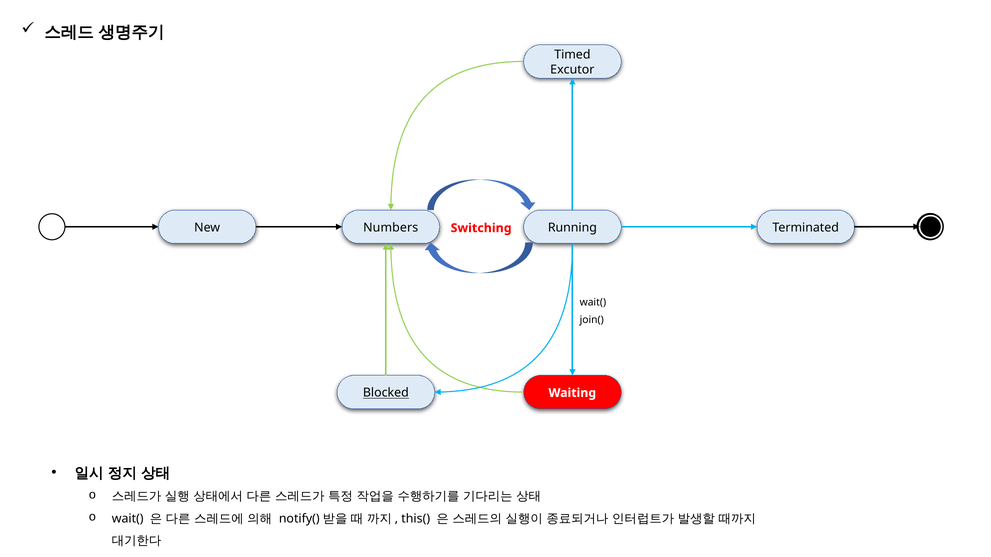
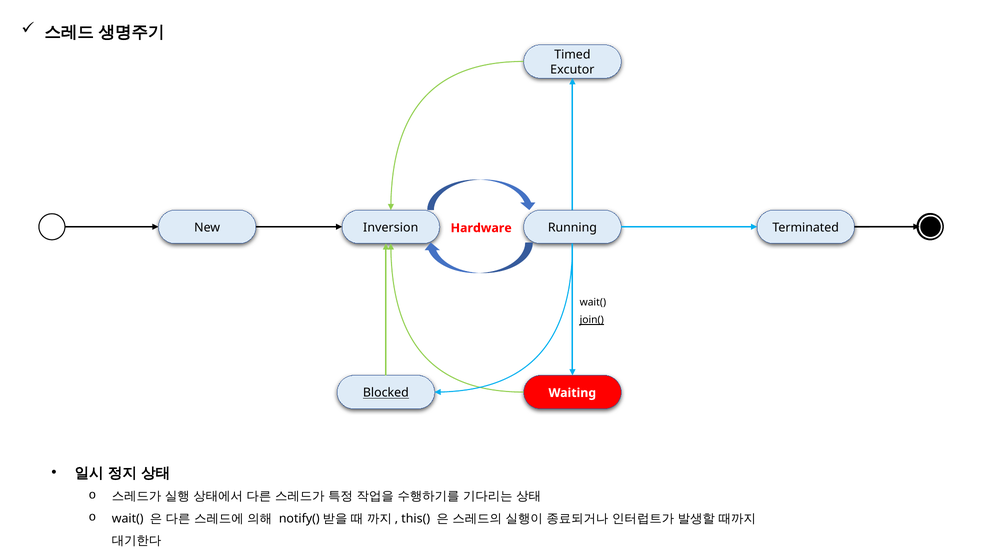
Numbers: Numbers -> Inversion (391, 228)
Switching: Switching -> Hardware (481, 228)
join( underline: none -> present (592, 320)
